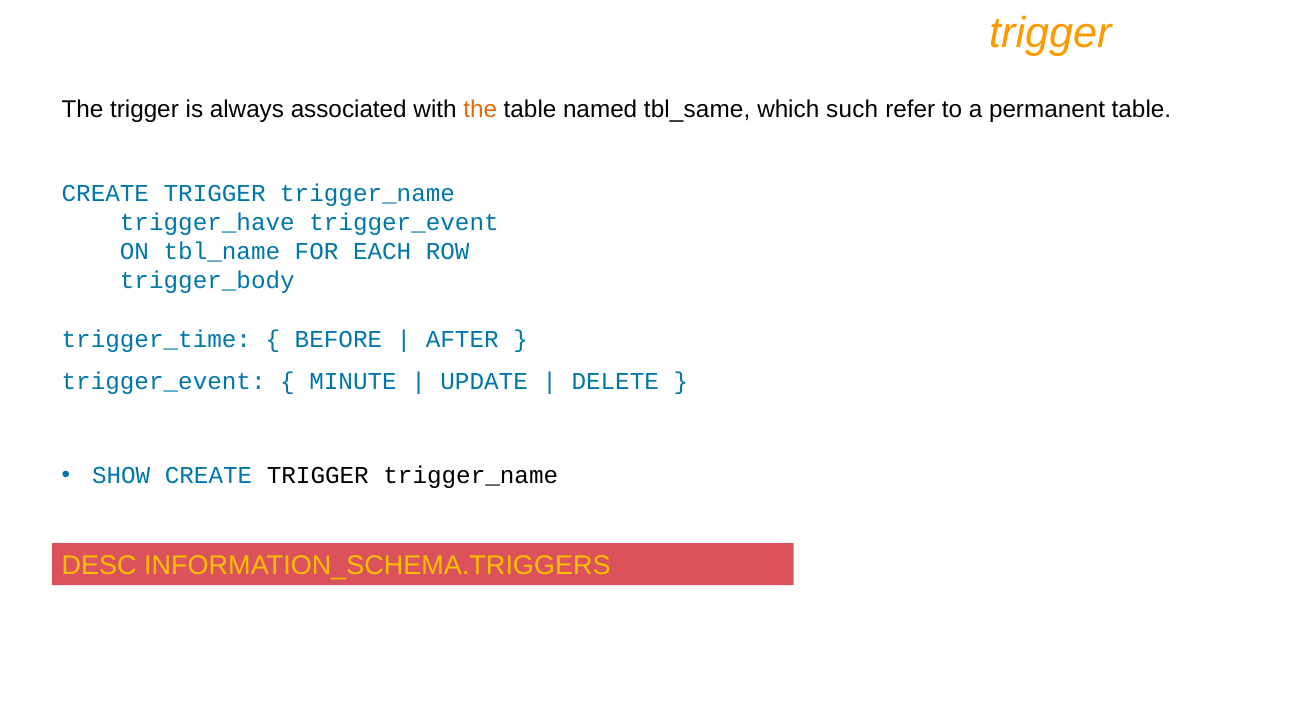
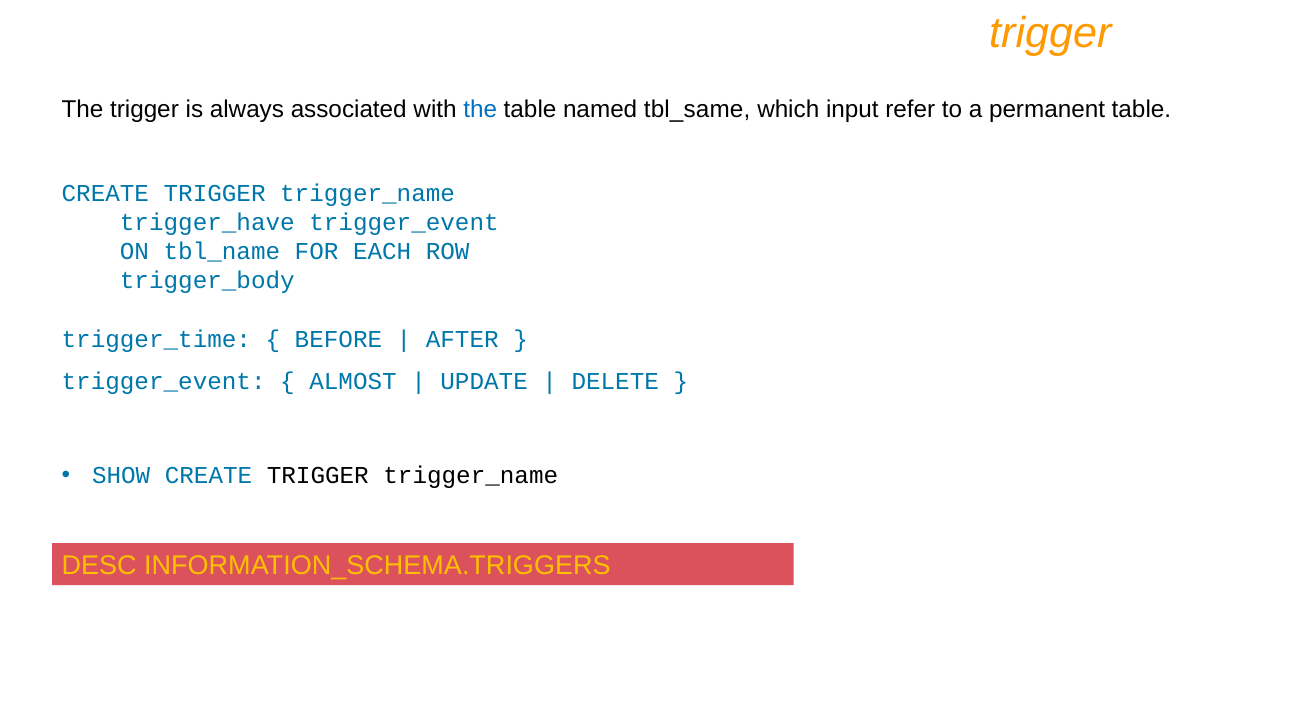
the colour: orange -> blue (480, 110)
such: such -> input (852, 110)
MINUTE: MINUTE -> ALMOST (353, 381)
